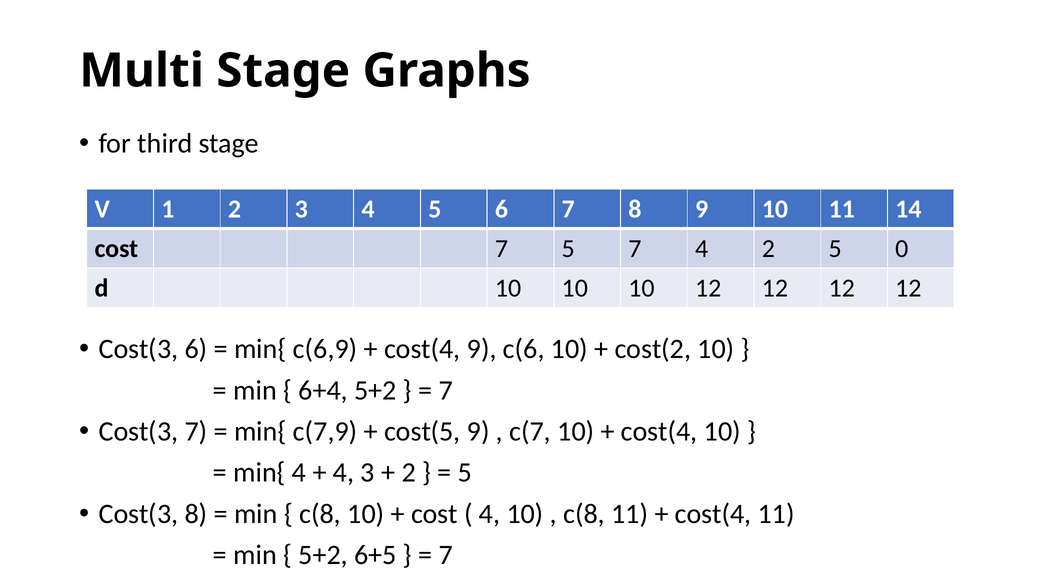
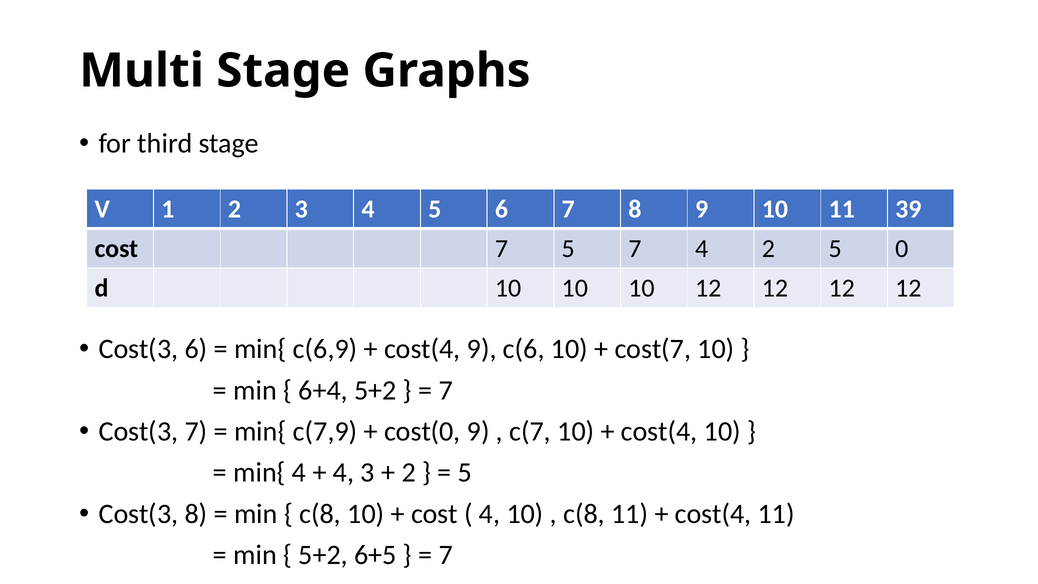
14: 14 -> 39 (908, 209)
cost(2: cost(2 -> cost(7 (653, 349)
cost(5: cost(5 -> cost(0 (422, 431)
